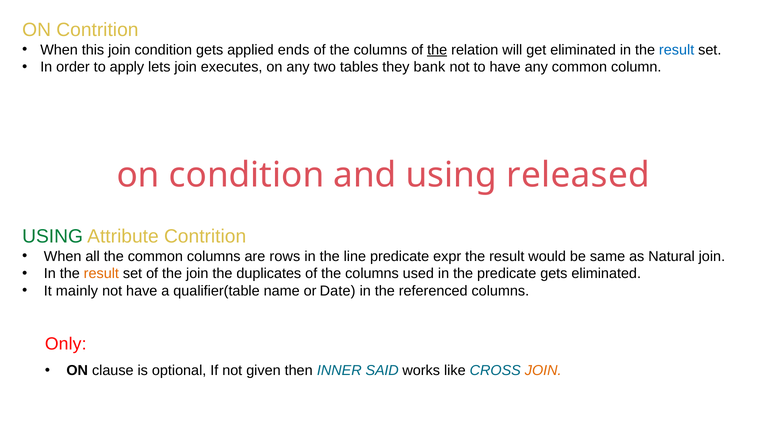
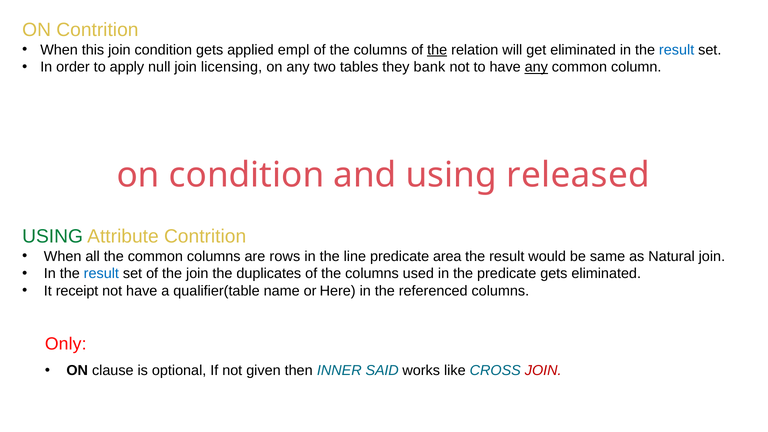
ends: ends -> empl (294, 50)
lets: lets -> null (159, 67)
executes: executes -> licensing (232, 67)
any underline: none -> present (536, 67)
expr: expr -> area (447, 256)
result colour: orange -> blue (101, 274)
mainly: mainly -> receipt (77, 291)
Date: Date -> Here (338, 291)
JOIN colour: orange -> red (543, 371)
